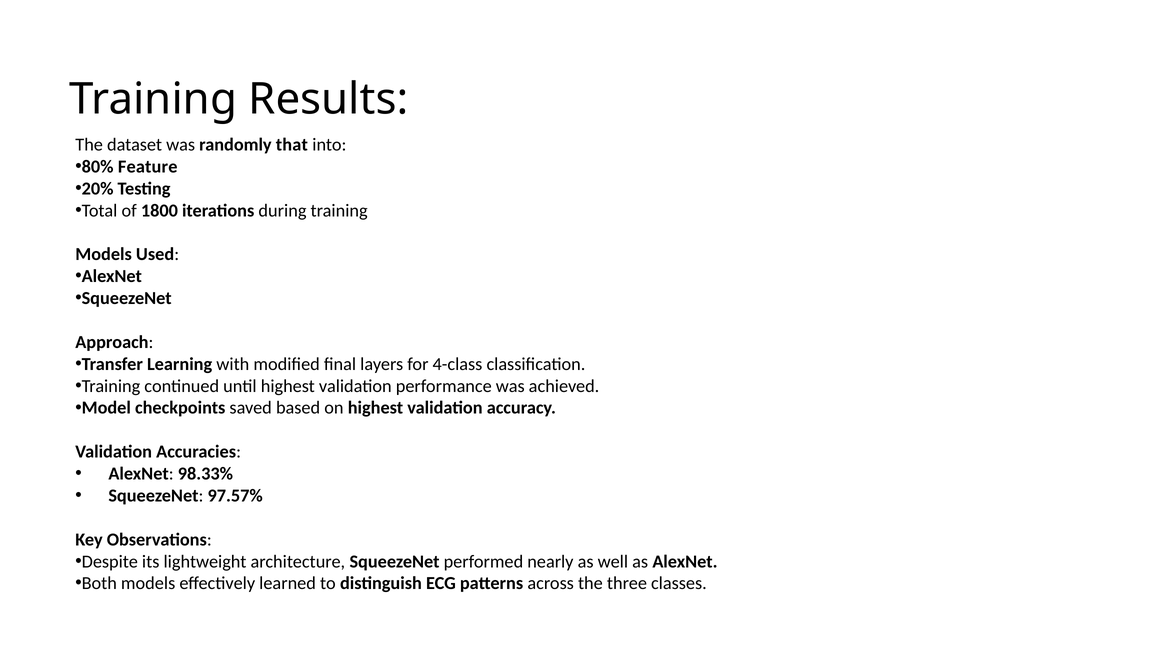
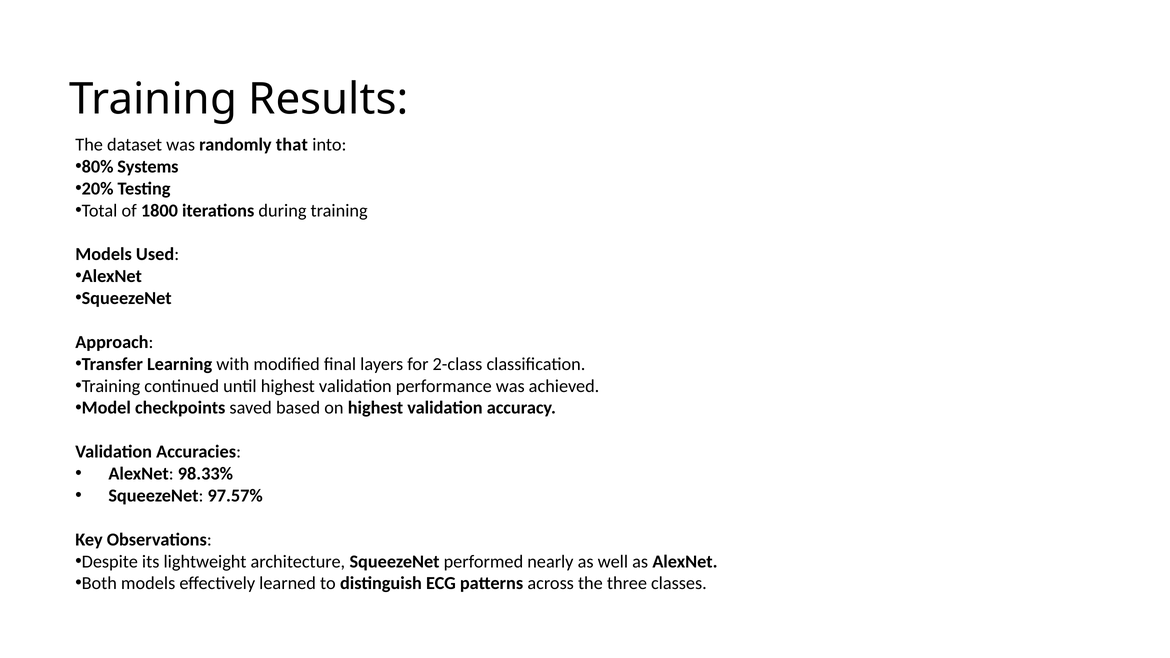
Feature: Feature -> Systems (148, 167)
4-class: 4-class -> 2-class (457, 364)
